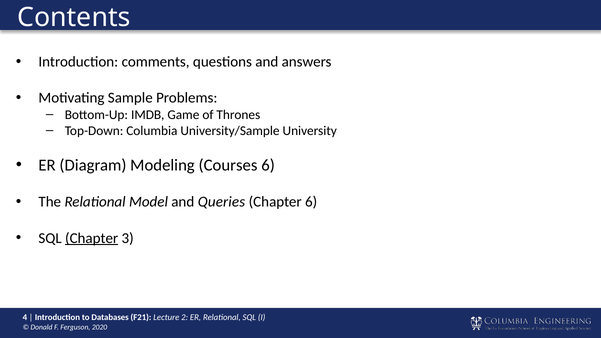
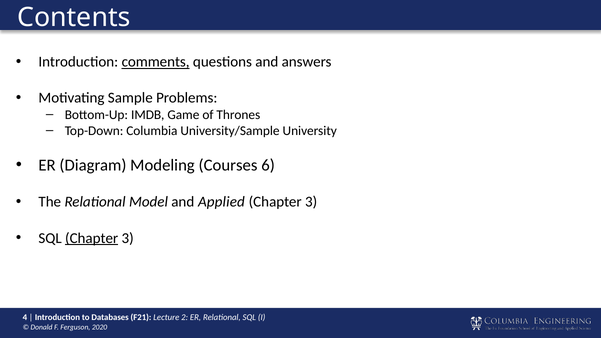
comments underline: none -> present (156, 62)
Queries: Queries -> Applied (221, 202)
6: 6 -> 3 (311, 202)
